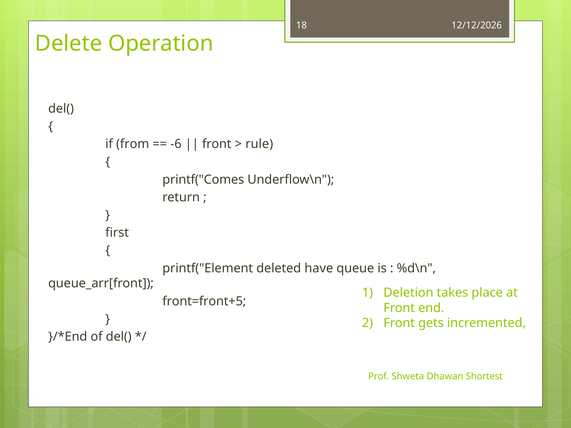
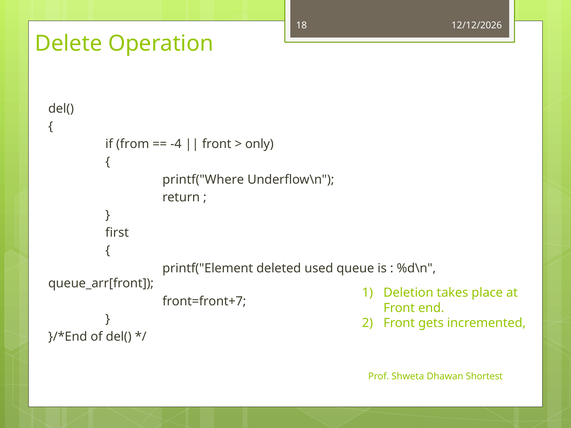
-6: -6 -> -4 (176, 144)
rule: rule -> only (259, 144)
printf("Comes: printf("Comes -> printf("Where (203, 180)
have: have -> used (319, 268)
front=front+5: front=front+5 -> front=front+7 (204, 301)
